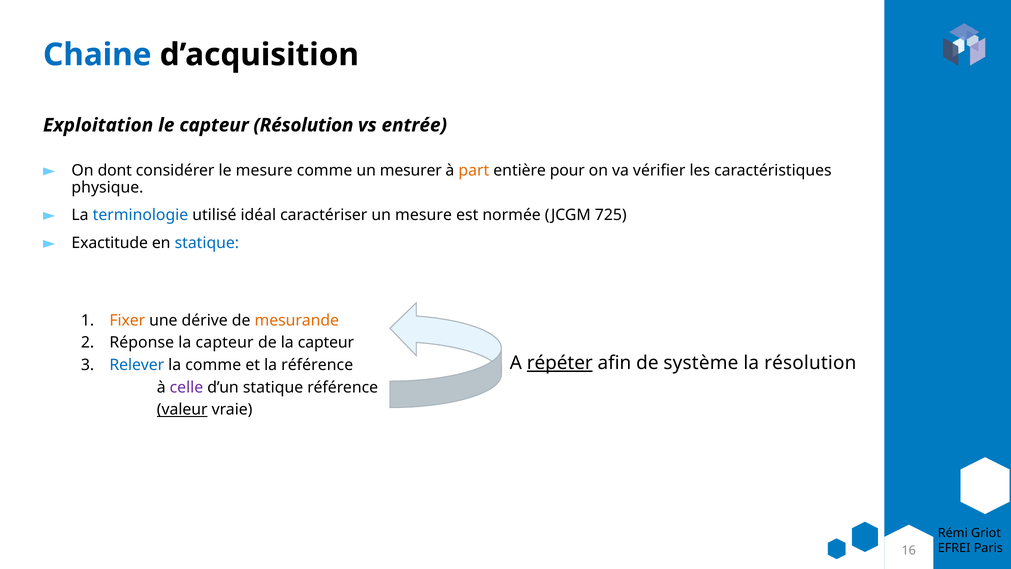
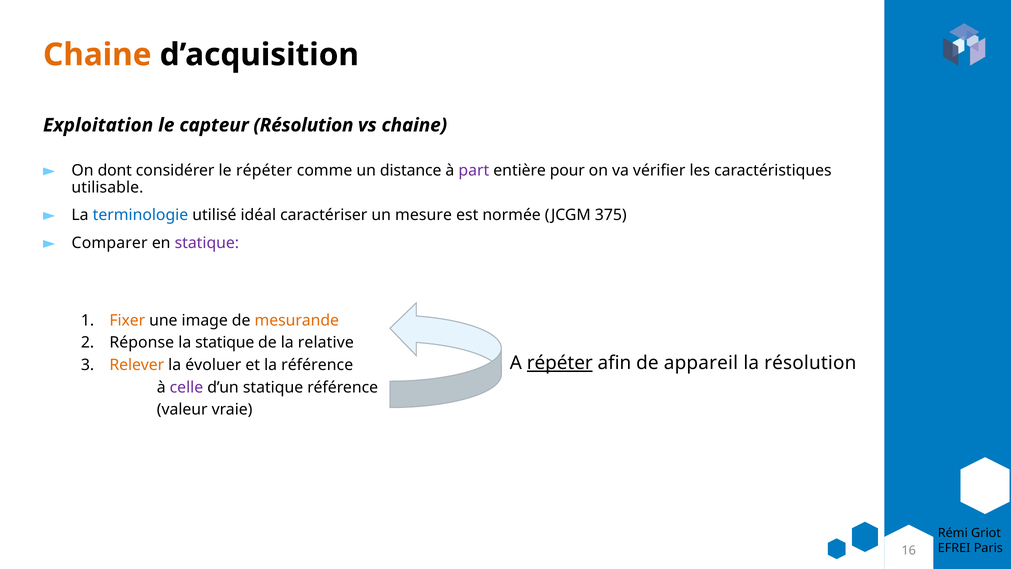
Chaine colour: blue -> orange (97, 55)
vs entrée: entrée -> chaine (414, 125)
le mesure: mesure -> répéter (264, 170)
mesurer: mesurer -> distance (411, 170)
part colour: orange -> purple (474, 170)
physique: physique -> utilisable (107, 187)
725: 725 -> 375 (611, 215)
Exactitude: Exactitude -> Comparer (110, 243)
statique colour: blue -> purple (207, 243)
dérive: dérive -> image (205, 320)
capteur: capteur -> statique (225, 342)
de la capteur: capteur -> relative (326, 342)
système: système -> appareil (701, 363)
Relever colour: blue -> orange (137, 365)
la comme: comme -> évoluer (213, 365)
valeur underline: present -> none (182, 409)
